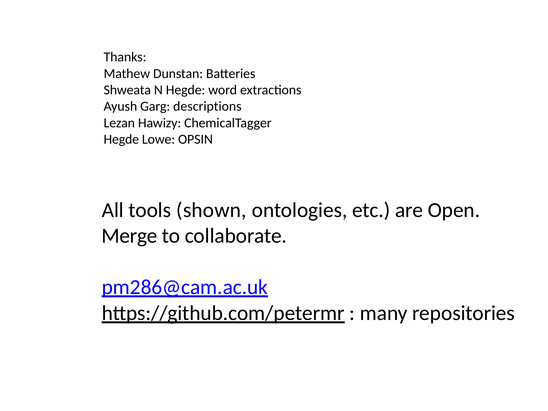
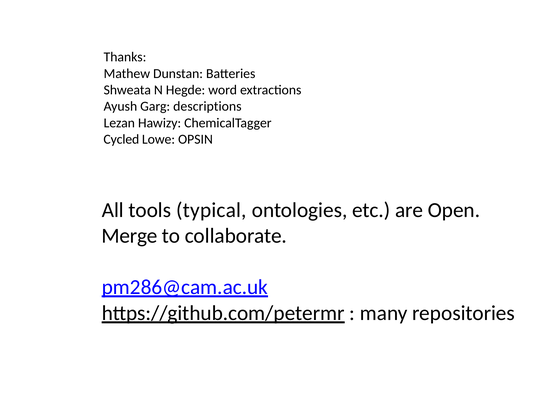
Hegde: Hegde -> Cycled (121, 139)
shown: shown -> typical (211, 210)
